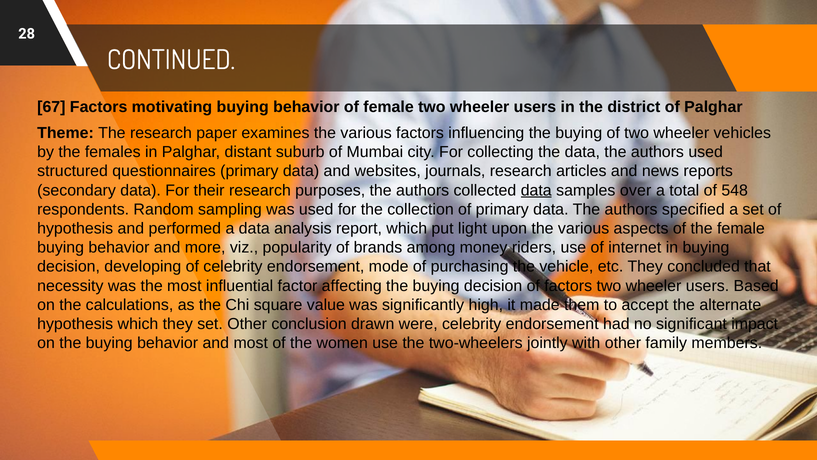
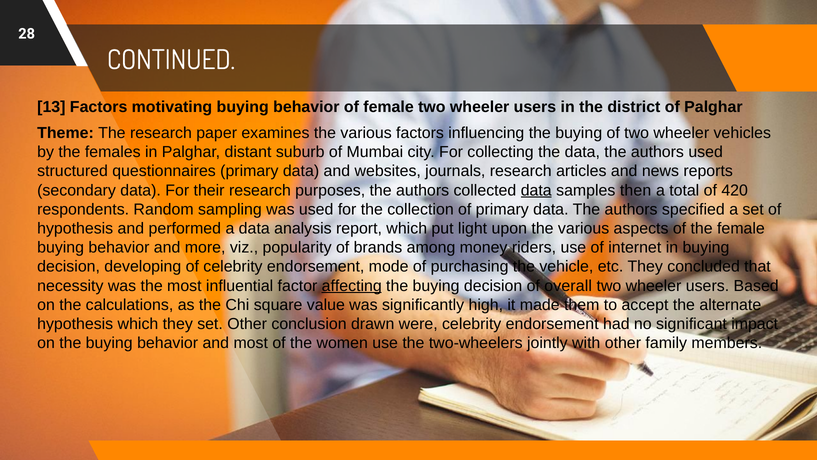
67: 67 -> 13 (51, 107)
over: over -> then (636, 190)
548: 548 -> 420 (735, 190)
affecting underline: none -> present (352, 285)
of factors: factors -> overall (568, 285)
